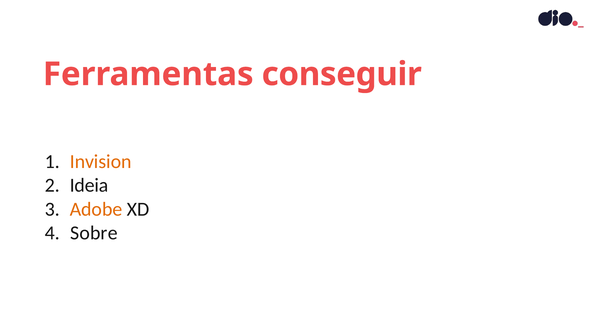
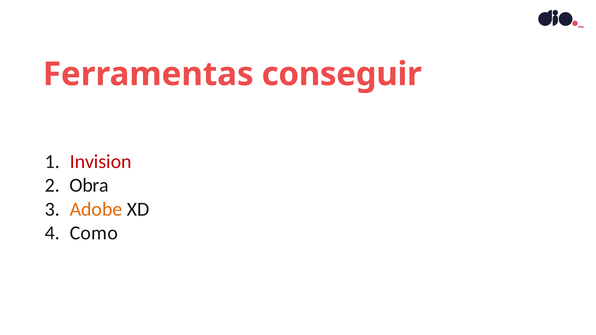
Invision colour: orange -> red (101, 162)
Ideia: Ideia -> Obra (89, 186)
Sobre: Sobre -> Como (94, 233)
